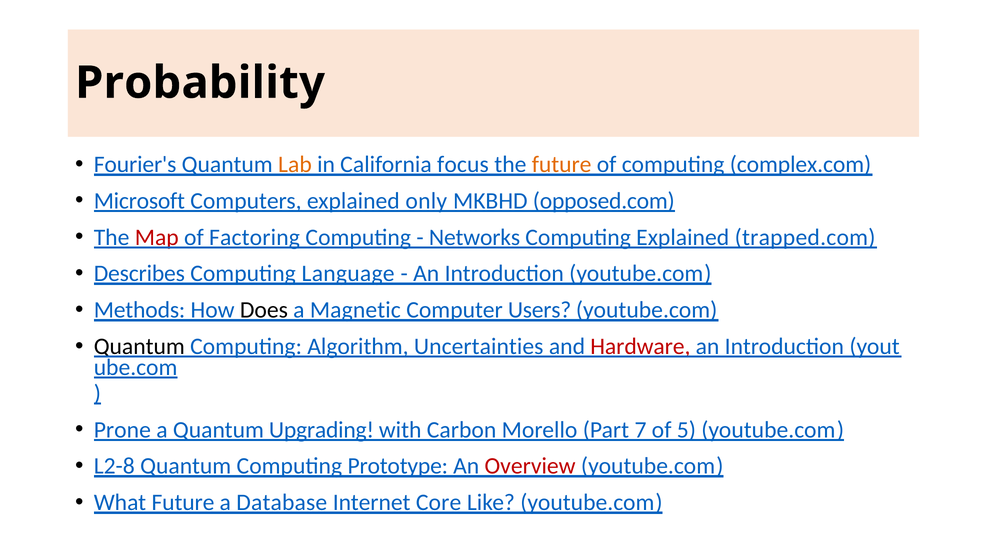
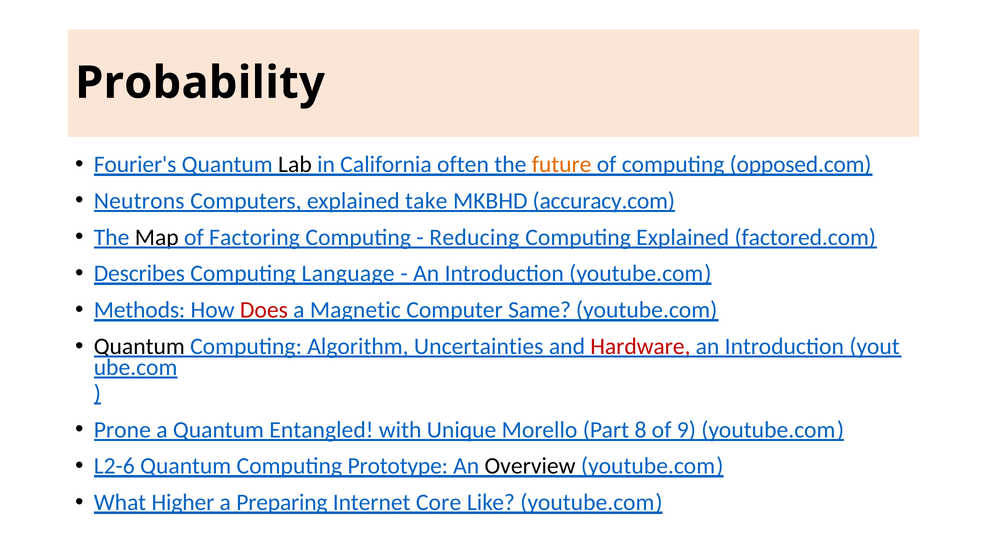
Lab colour: orange -> black (295, 165)
focus: focus -> often (463, 165)
complex.com: complex.com -> opposed.com (801, 165)
Microsoft: Microsoft -> Neutrons (139, 201)
only: only -> take (426, 201)
opposed.com: opposed.com -> accuracy.com (604, 201)
Map colour: red -> black (157, 237)
Networks: Networks -> Reducing (474, 237)
trapped.com: trapped.com -> factored.com (805, 237)
Does colour: black -> red (264, 310)
Users: Users -> Same (540, 310)
Upgrading: Upgrading -> Entangled (321, 430)
Carbon: Carbon -> Unique (462, 430)
7: 7 -> 8 (640, 430)
5: 5 -> 9 (686, 430)
L2-8: L2-8 -> L2-6 (114, 466)
Overview colour: red -> black (530, 466)
What Future: Future -> Higher (183, 503)
Database: Database -> Preparing (282, 503)
